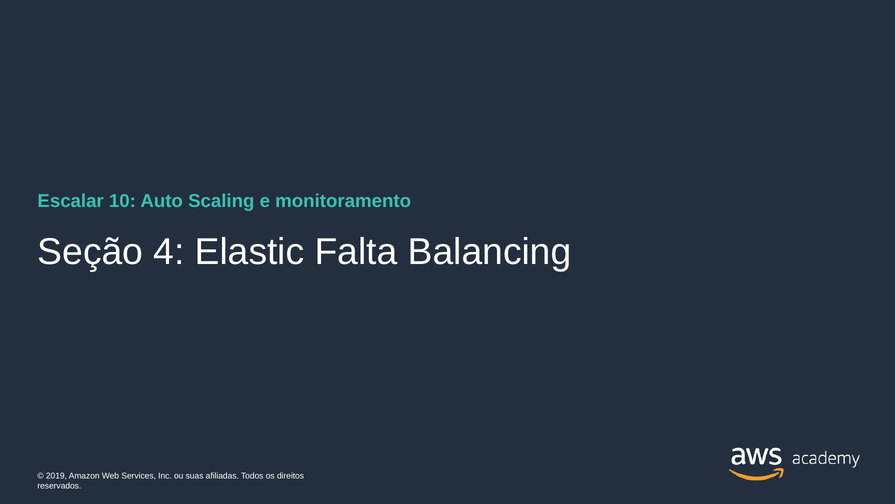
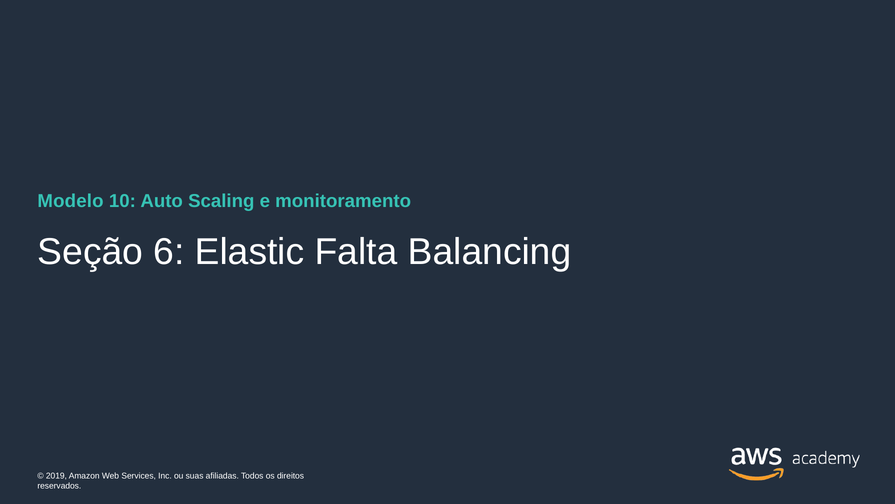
Escalar: Escalar -> Modelo (71, 201)
4: 4 -> 6 (169, 251)
